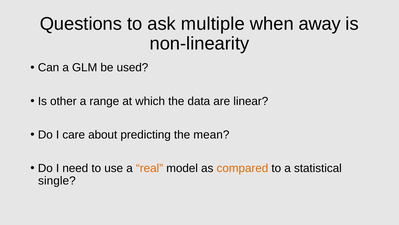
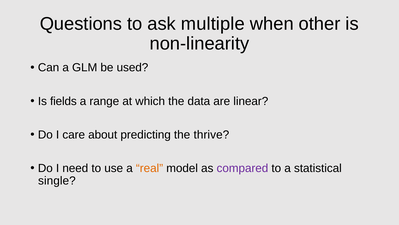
away: away -> other (320, 24)
other: other -> fields (63, 101)
mean: mean -> thrive (211, 134)
compared colour: orange -> purple (242, 168)
